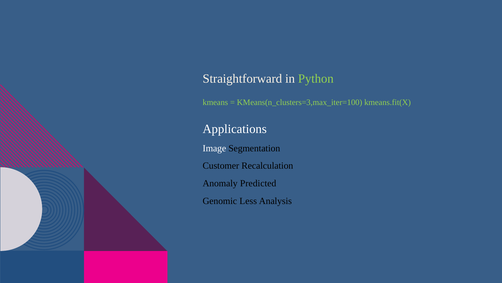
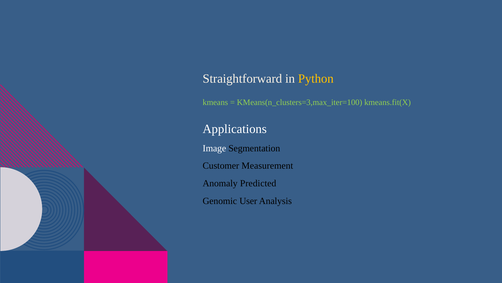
Python colour: light green -> yellow (316, 79)
Recalculation: Recalculation -> Measurement (267, 166)
Less: Less -> User (248, 201)
